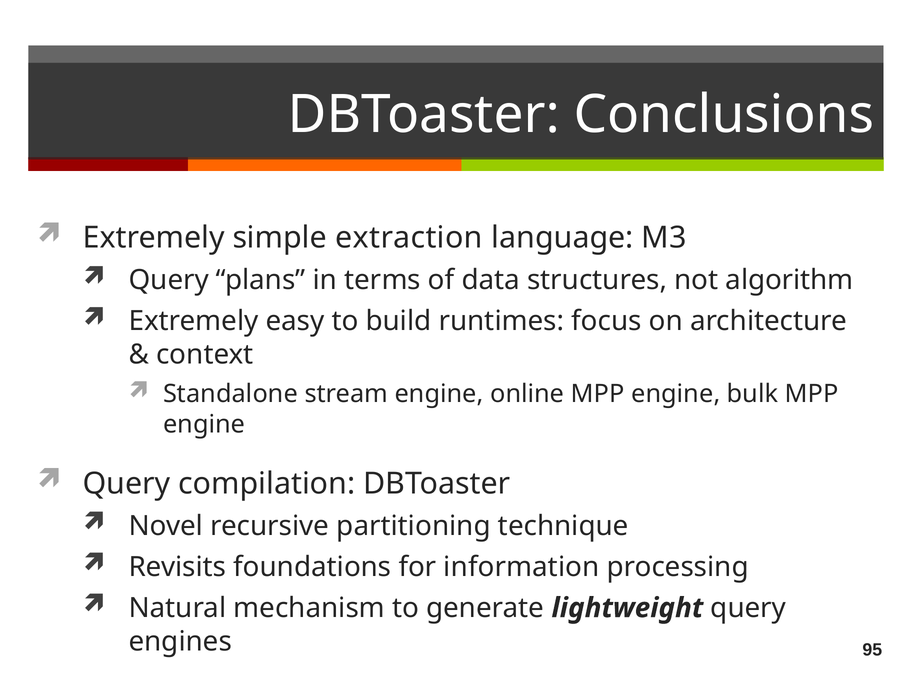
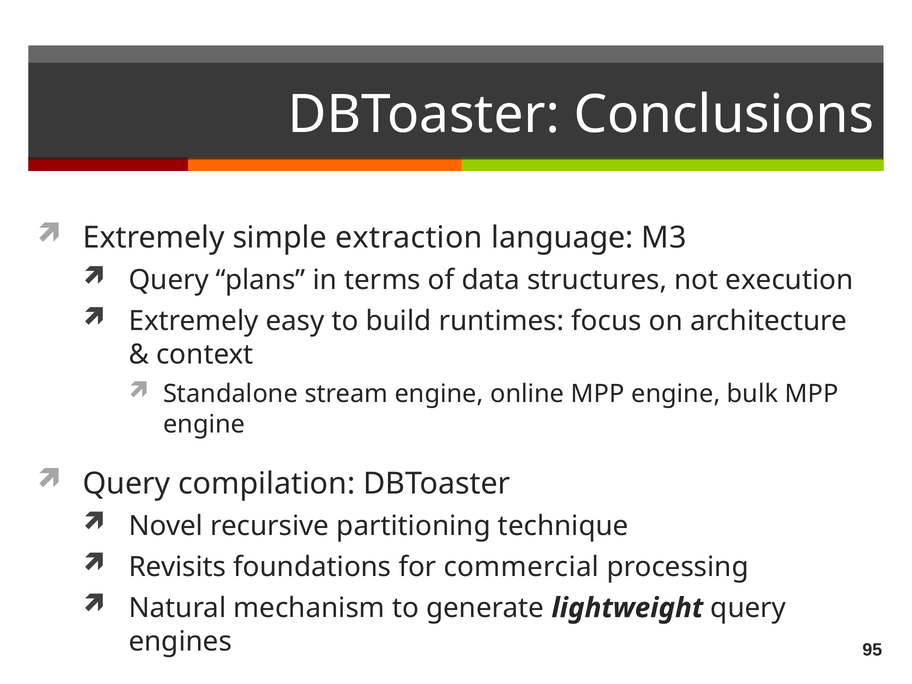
algorithm: algorithm -> execution (789, 280)
information: information -> commercial (521, 567)
